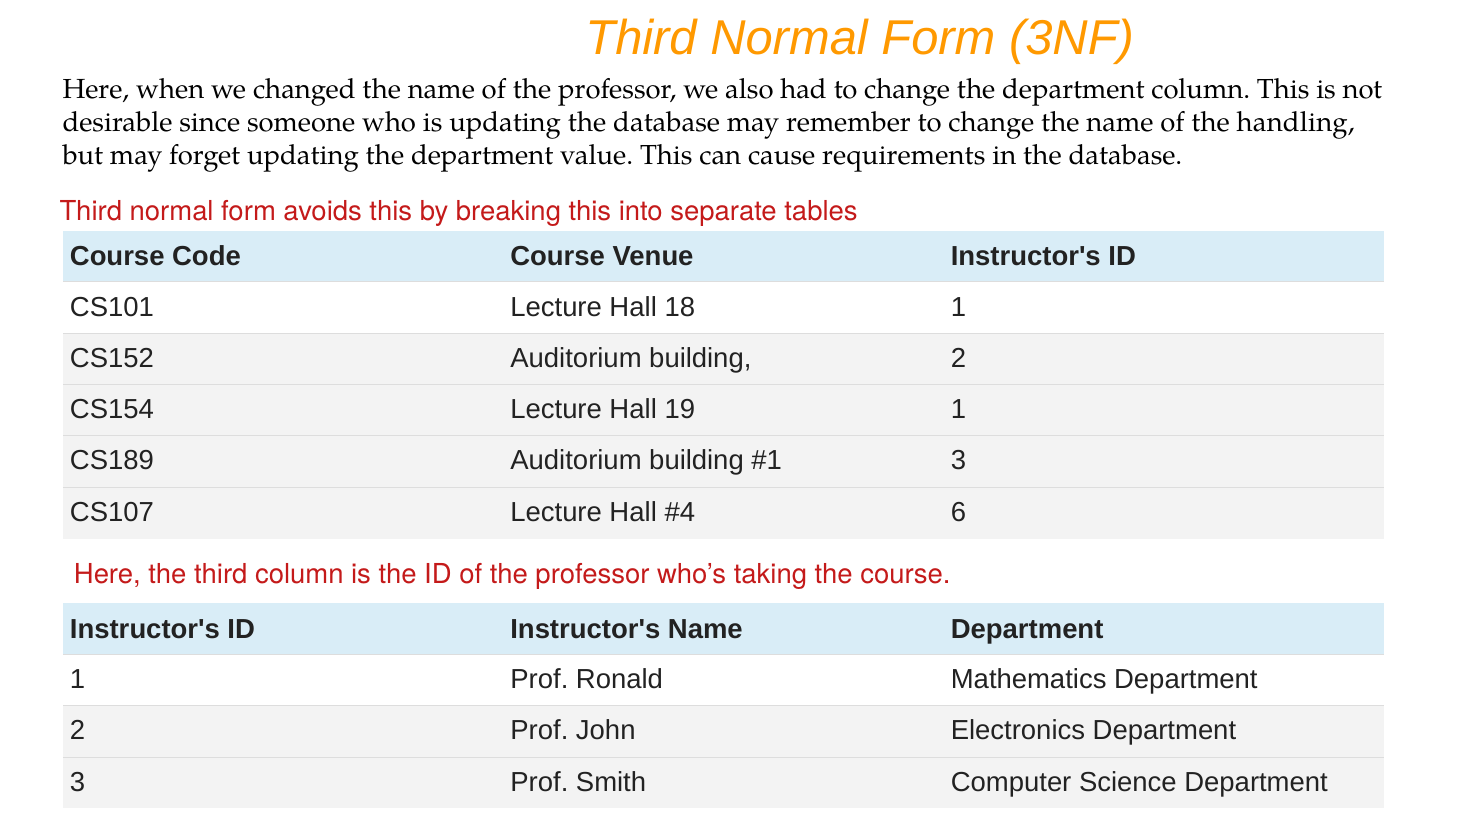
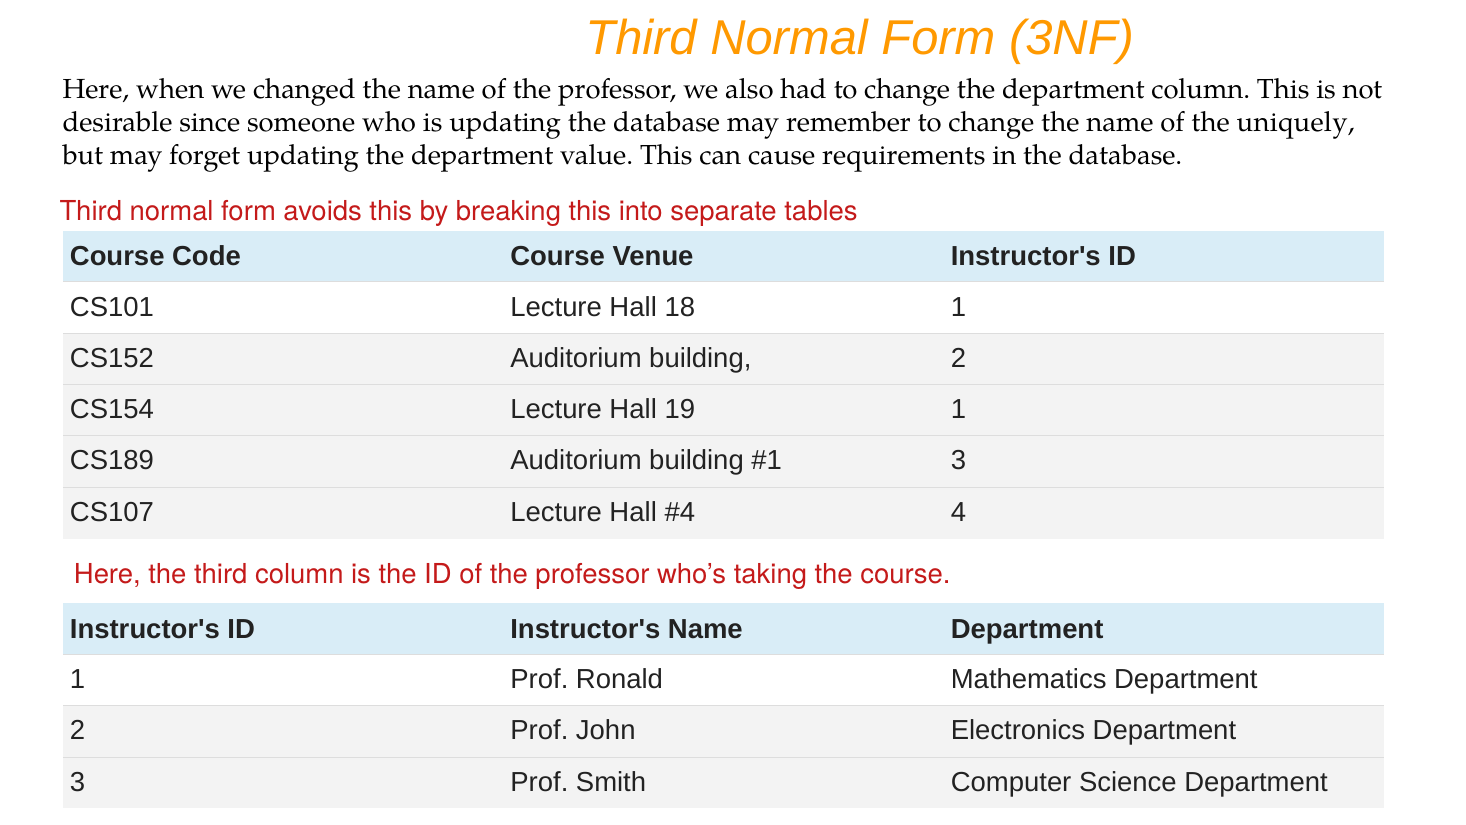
handling: handling -> uniquely (1296, 123)
6: 6 -> 4 (959, 512)
